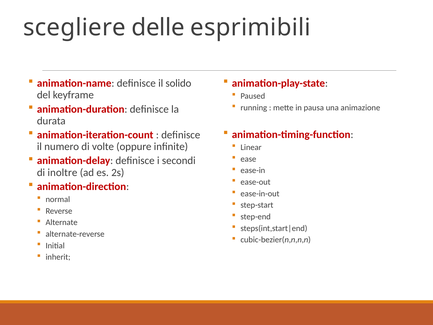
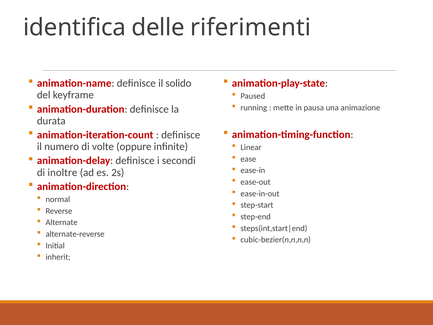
scegliere: scegliere -> identifica (75, 27)
esprimibili: esprimibili -> riferimenti (251, 27)
